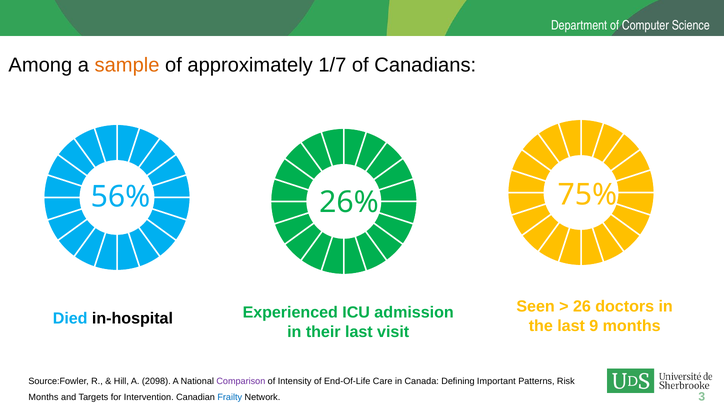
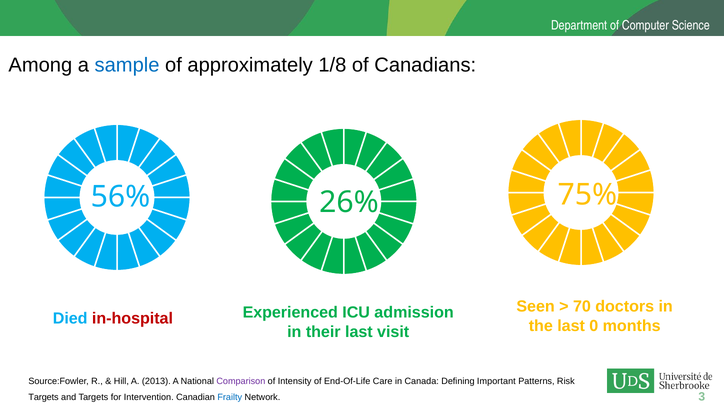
sample colour: orange -> blue (127, 65)
1/7: 1/7 -> 1/8 (332, 65)
26: 26 -> 70 (582, 307)
in-hospital colour: black -> red (132, 319)
9: 9 -> 0 (594, 326)
2098: 2098 -> 2013 (156, 381)
Months: Months -> Targets (44, 398)
